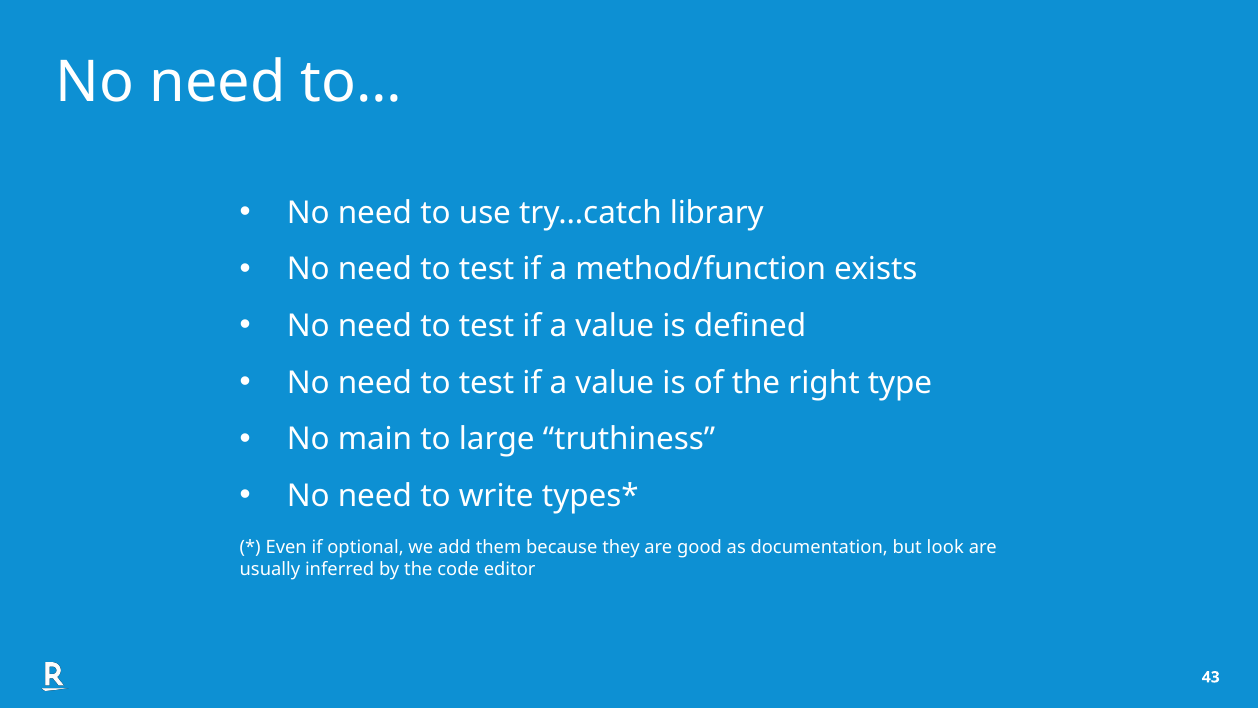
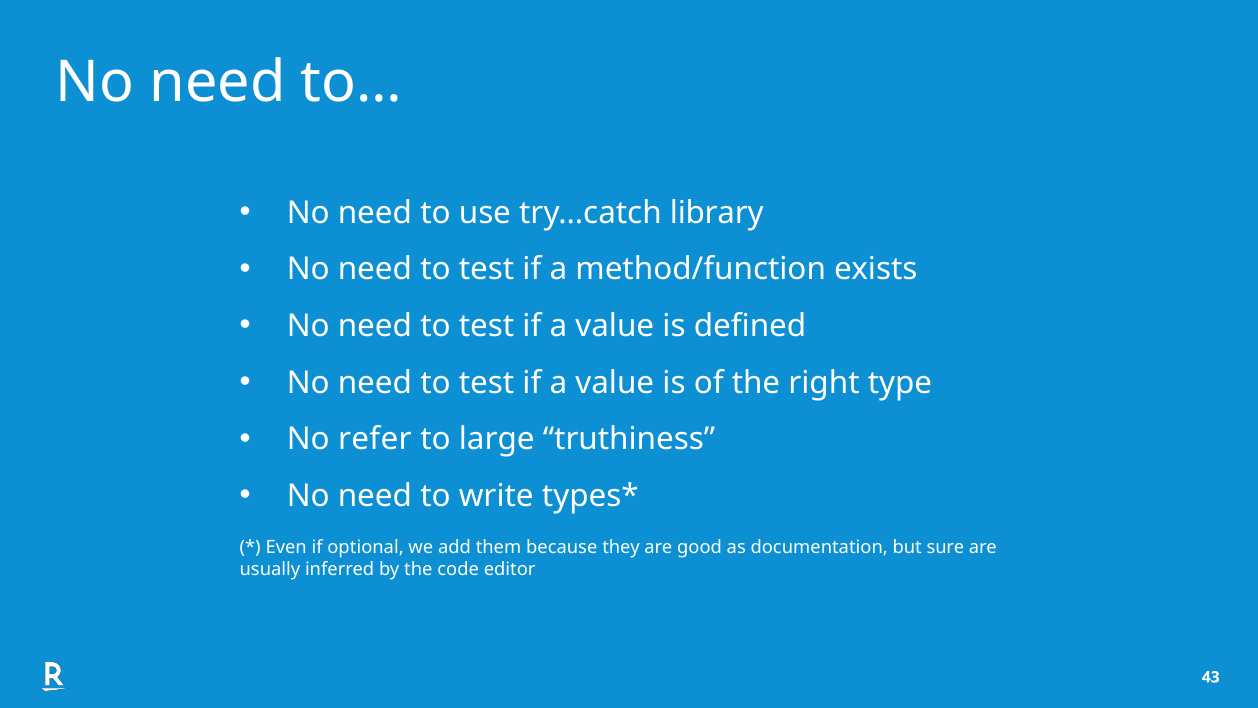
main: main -> refer (375, 439)
look: look -> sure (945, 547)
